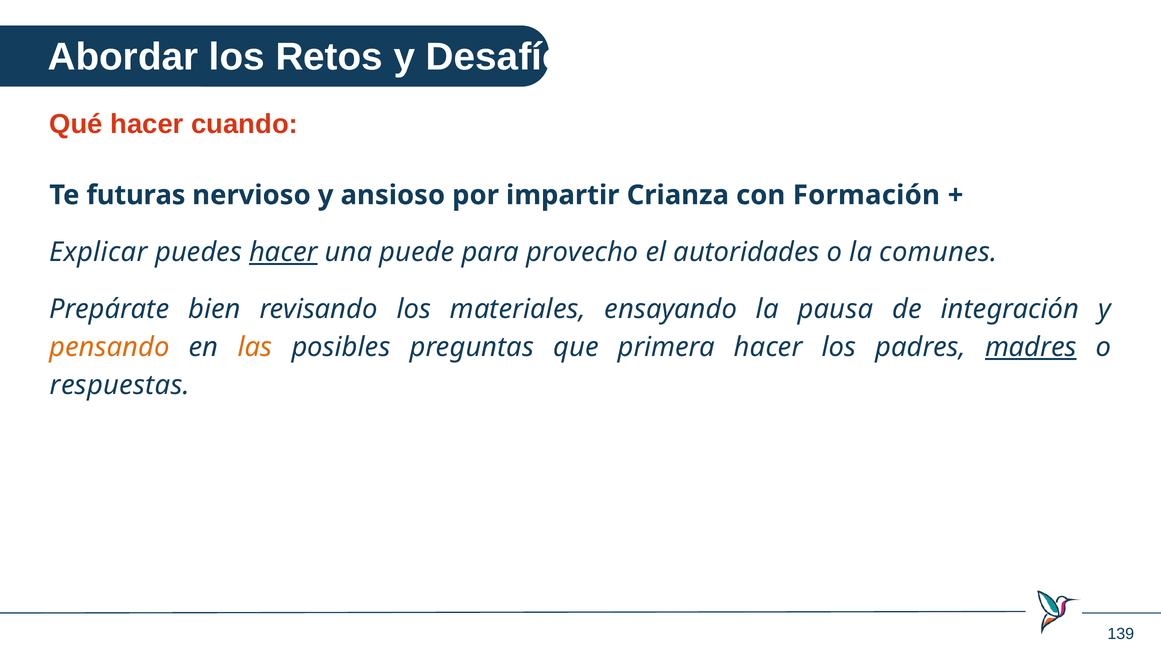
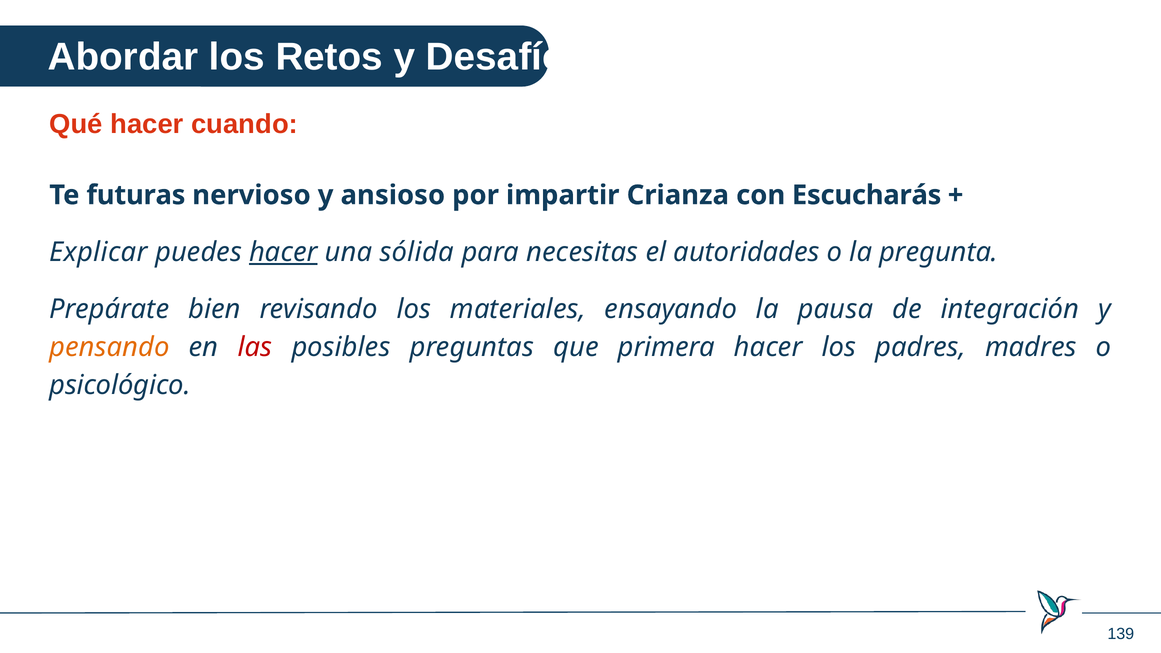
Formación: Formación -> Escucharás (867, 195)
puede: puede -> sólida (417, 252)
provecho: provecho -> necesitas (582, 252)
comunes: comunes -> pregunta (939, 252)
las colour: orange -> red (255, 347)
madres underline: present -> none (1031, 347)
respuestas: respuestas -> psicológico (120, 385)
